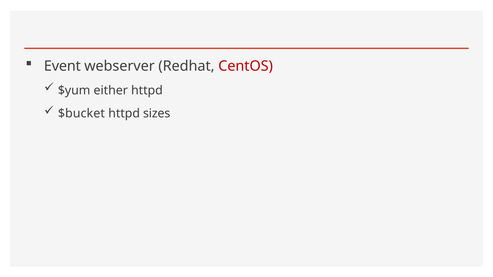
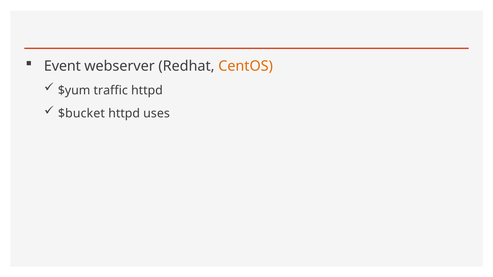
CentOS colour: red -> orange (246, 66)
either: either -> traffic (111, 90)
sizes: sizes -> uses (157, 114)
